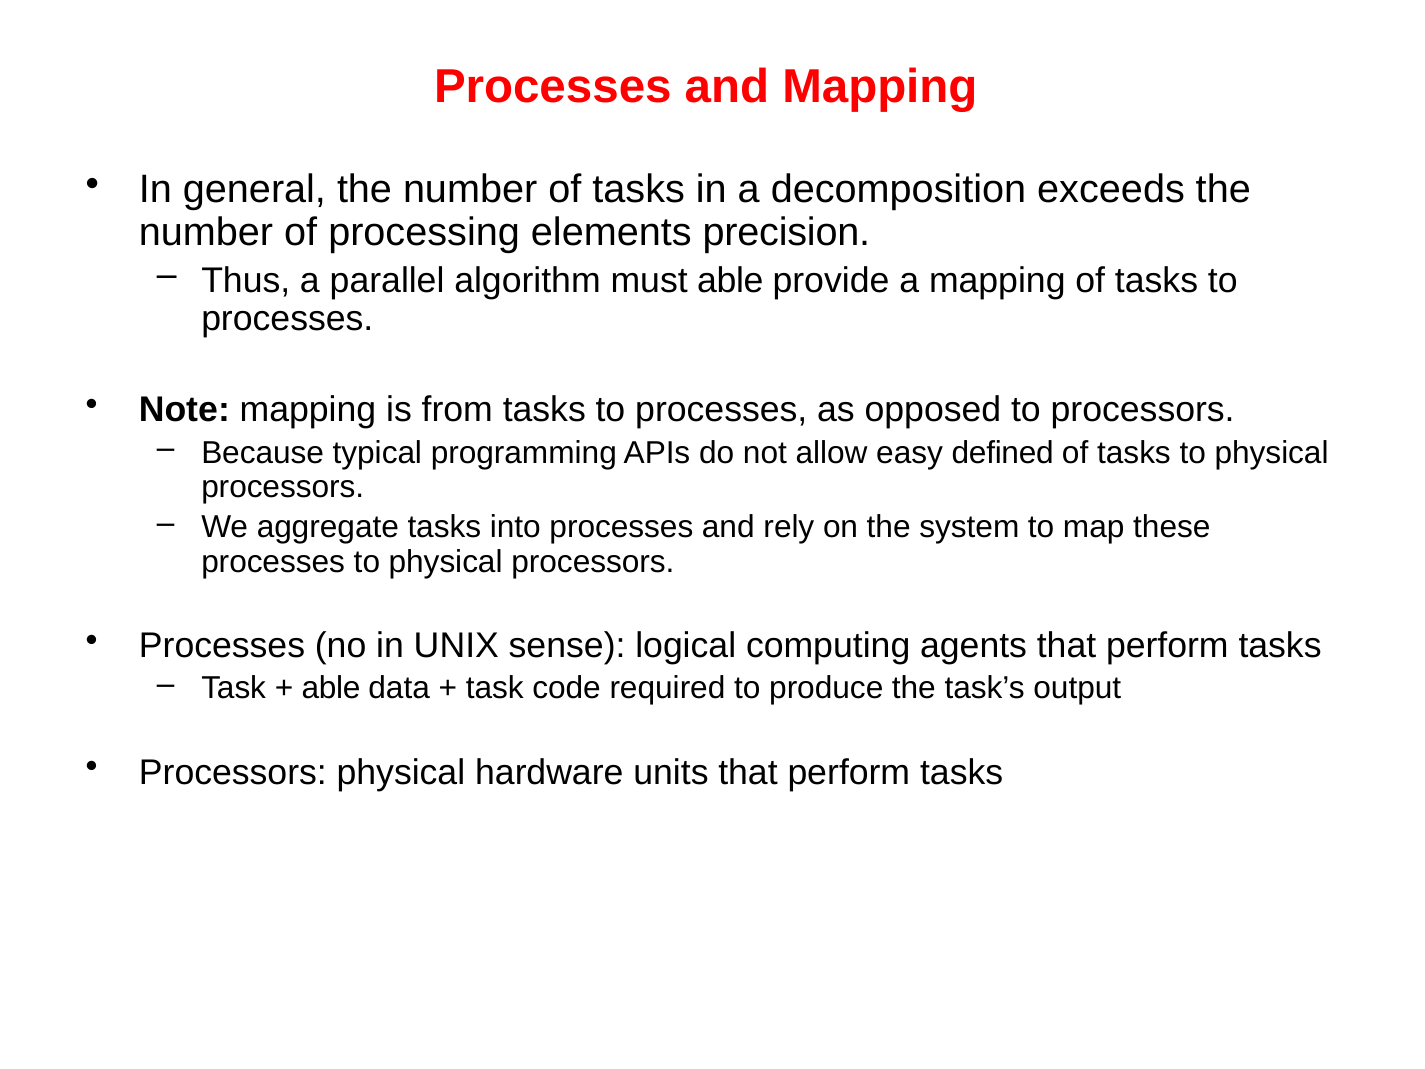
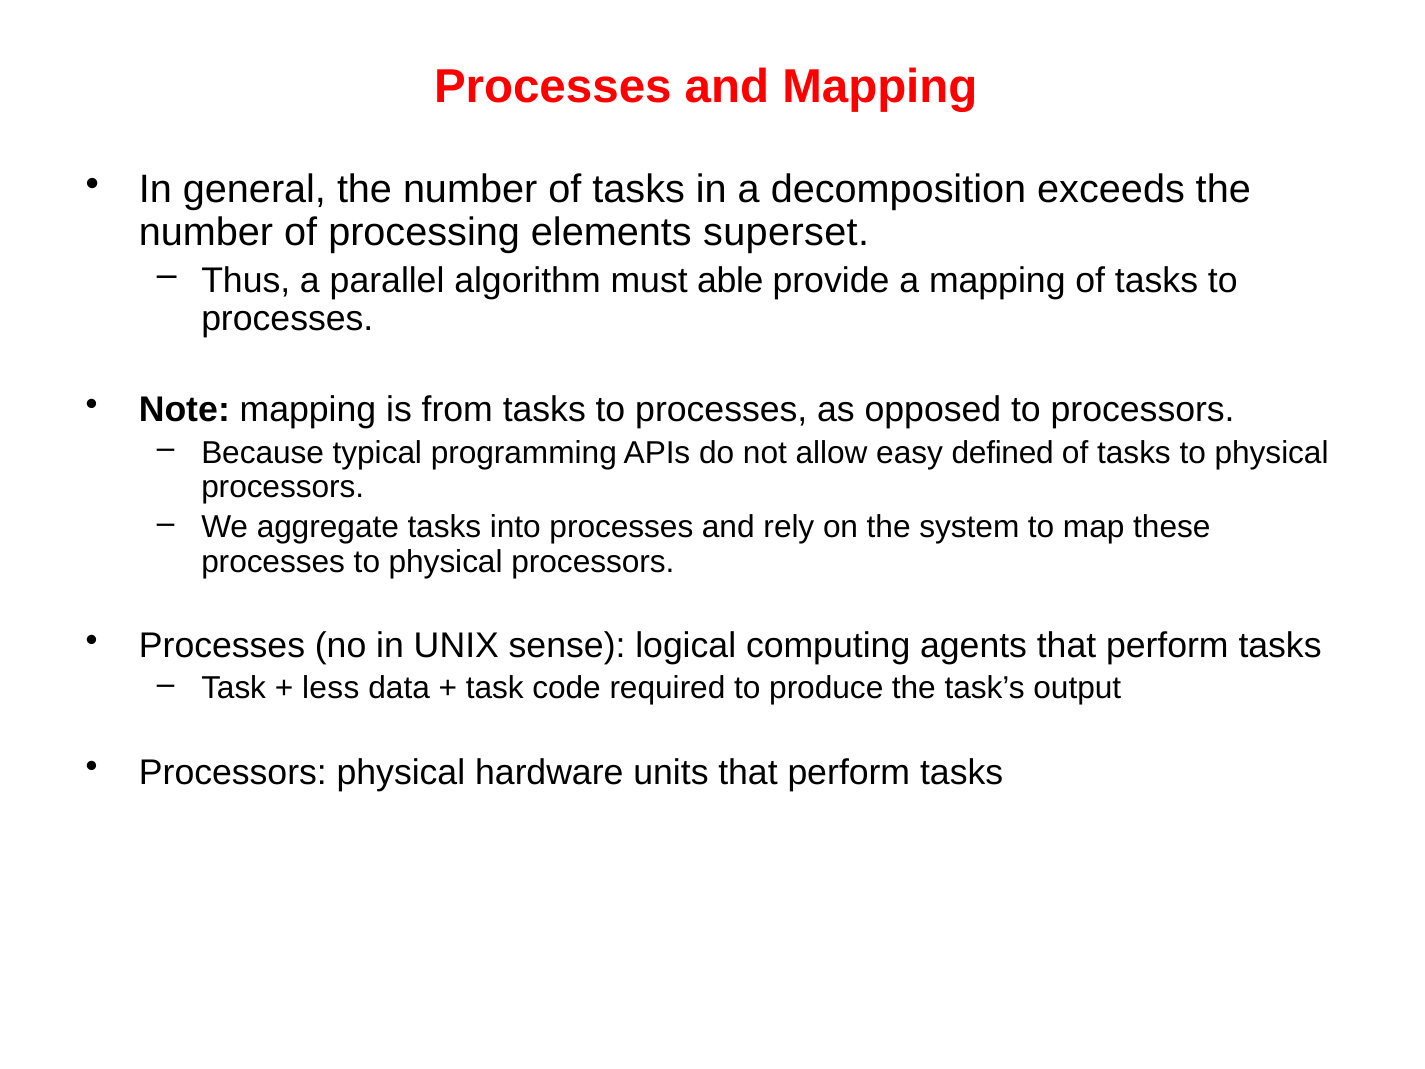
precision: precision -> superset (786, 233)
able: able -> less (331, 688)
